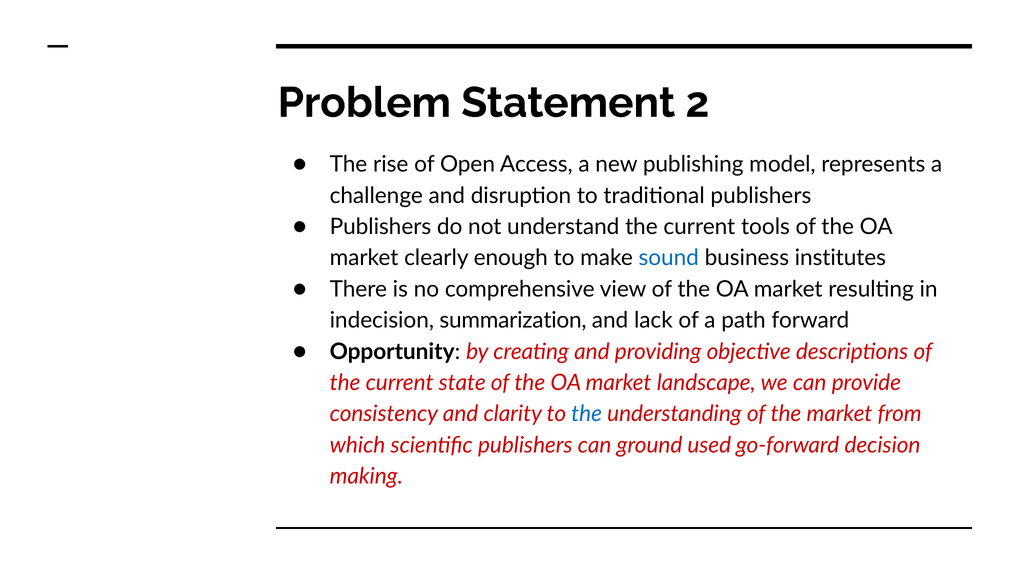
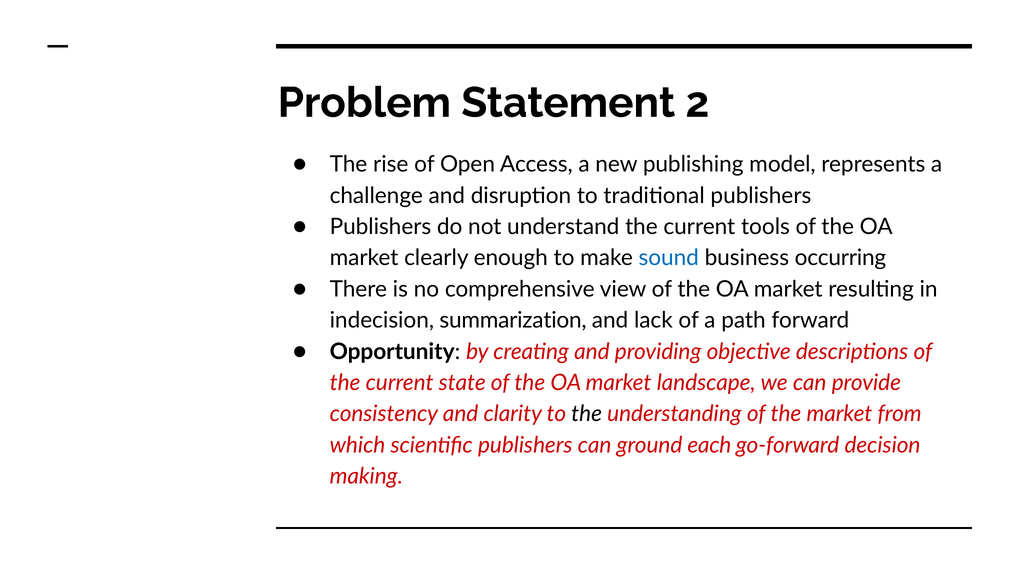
institutes: institutes -> occurring (840, 258)
the colour: blue -> black (587, 414)
used: used -> each (709, 445)
